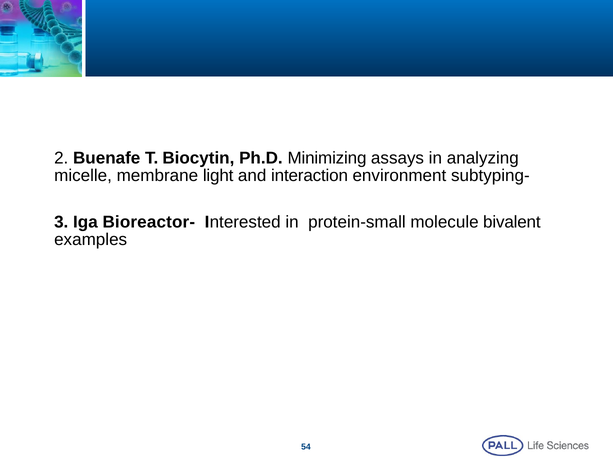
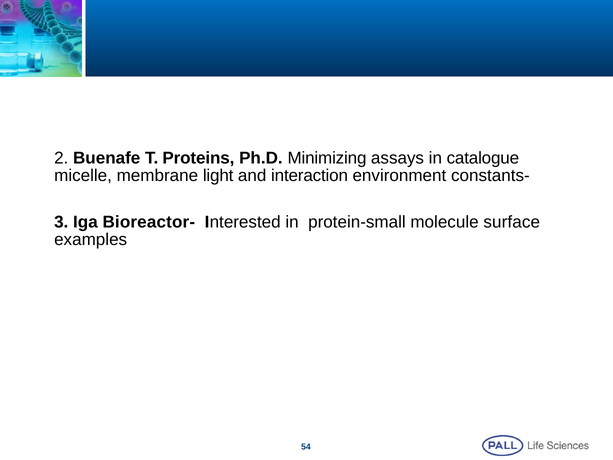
Biocytin: Biocytin -> Proteins (198, 158)
analyzing: analyzing -> catalogue (483, 158)
subtyping-: subtyping- -> constants- (490, 175)
bivalent: bivalent -> surface (512, 222)
